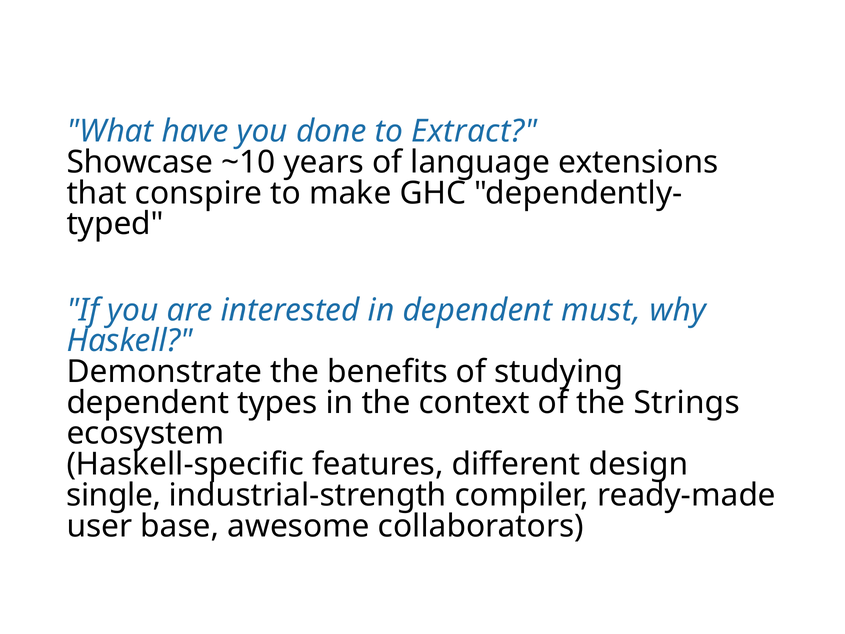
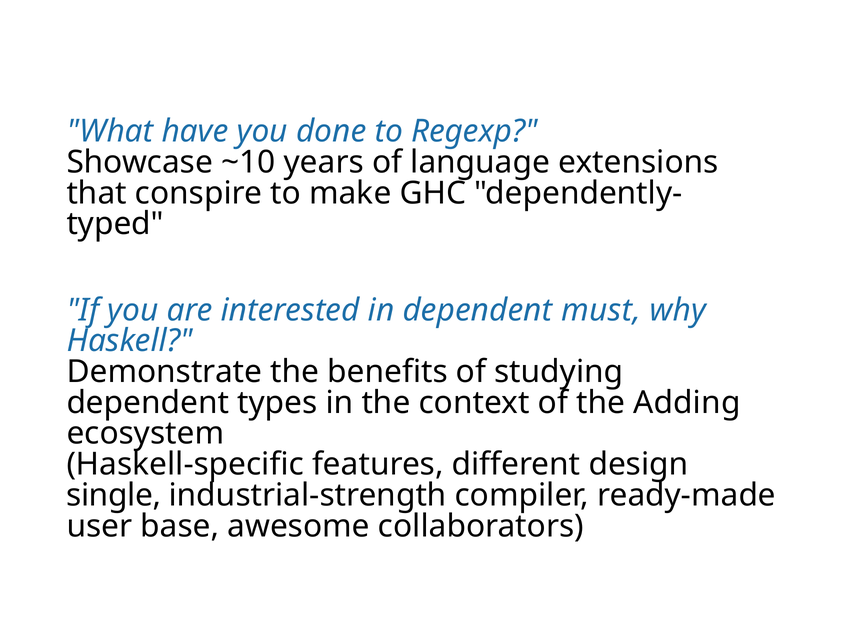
Extract: Extract -> Regexp (474, 131)
Strings: Strings -> Adding (687, 402)
